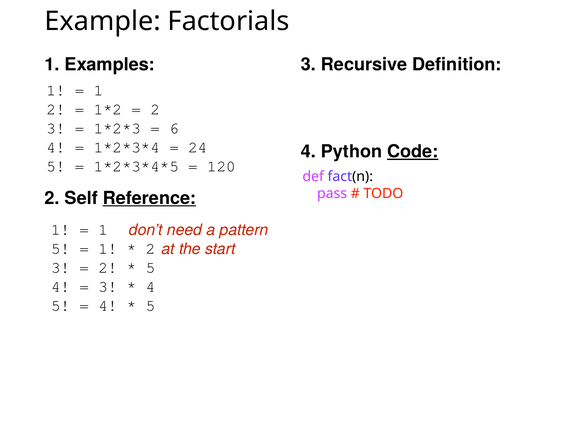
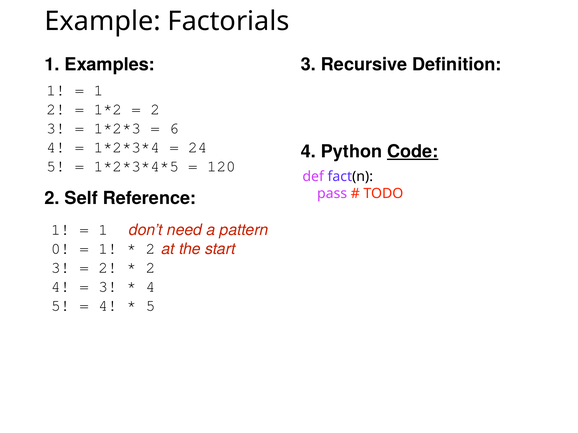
Reference underline: present -> none (149, 198)
5: 5 -> 0 (61, 249)
5: 5 -> 2 (150, 268)
